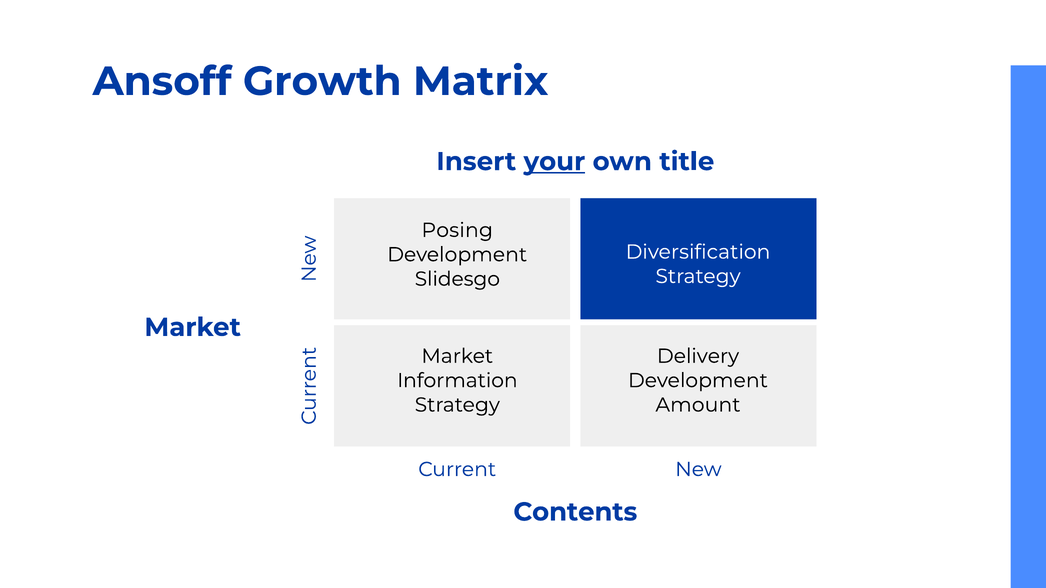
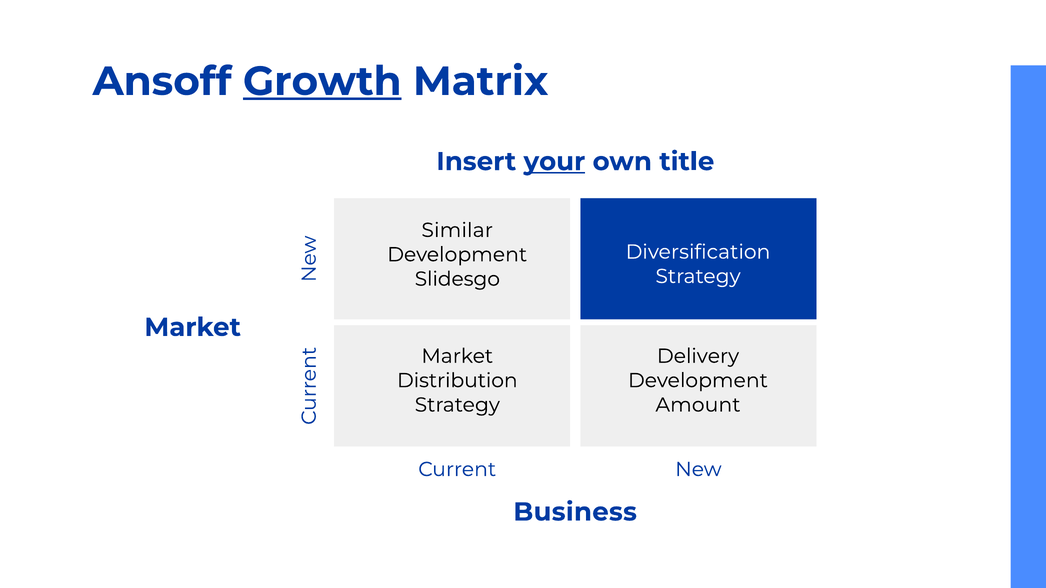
Growth underline: none -> present (322, 82)
Posing: Posing -> Similar (457, 230)
Information: Information -> Distribution (457, 381)
Contents: Contents -> Business (575, 512)
